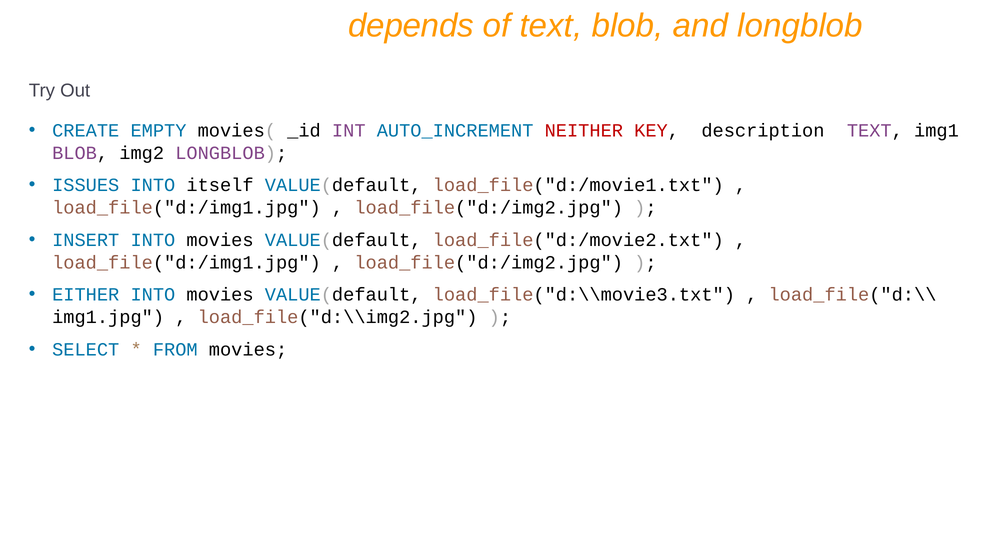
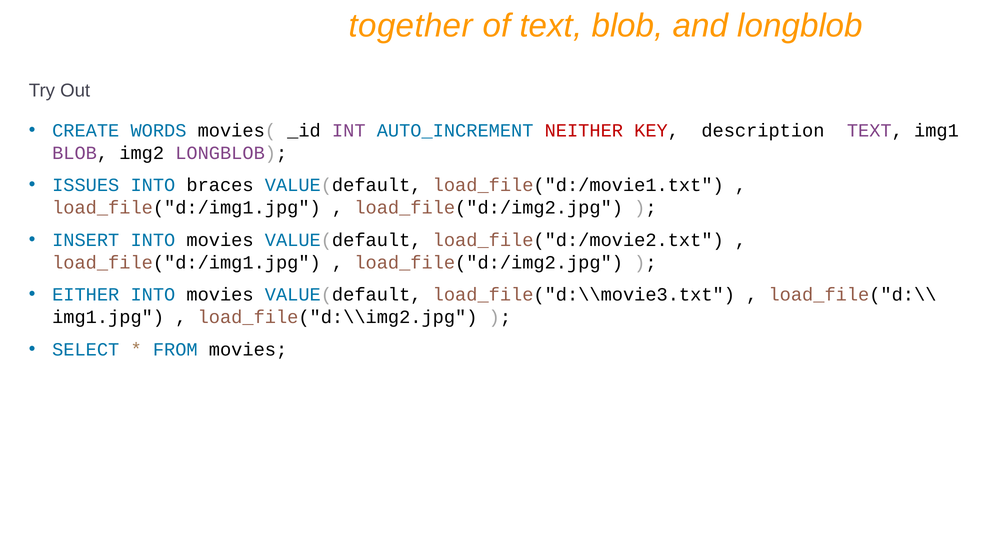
depends: depends -> together (411, 26)
EMPTY: EMPTY -> WORDS (158, 130)
itself: itself -> braces (220, 185)
